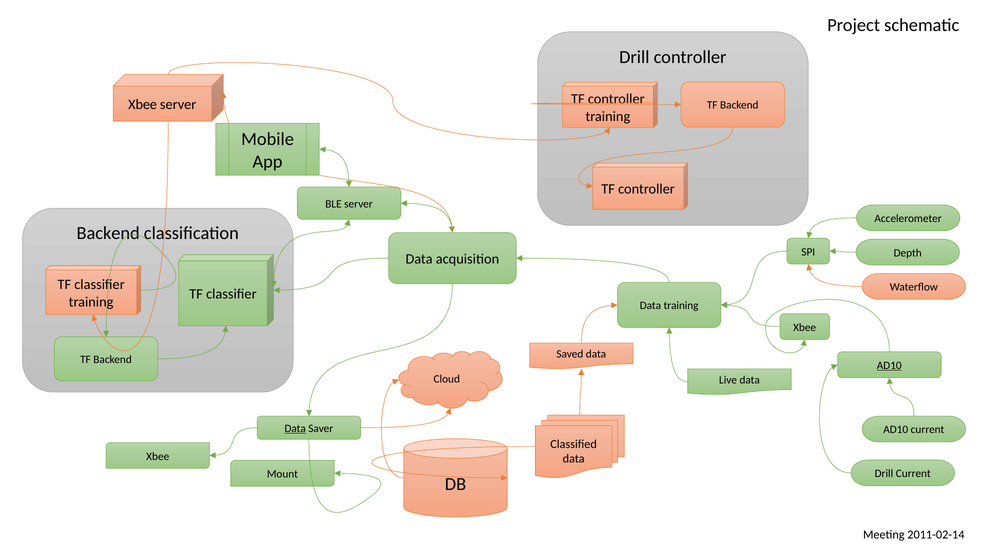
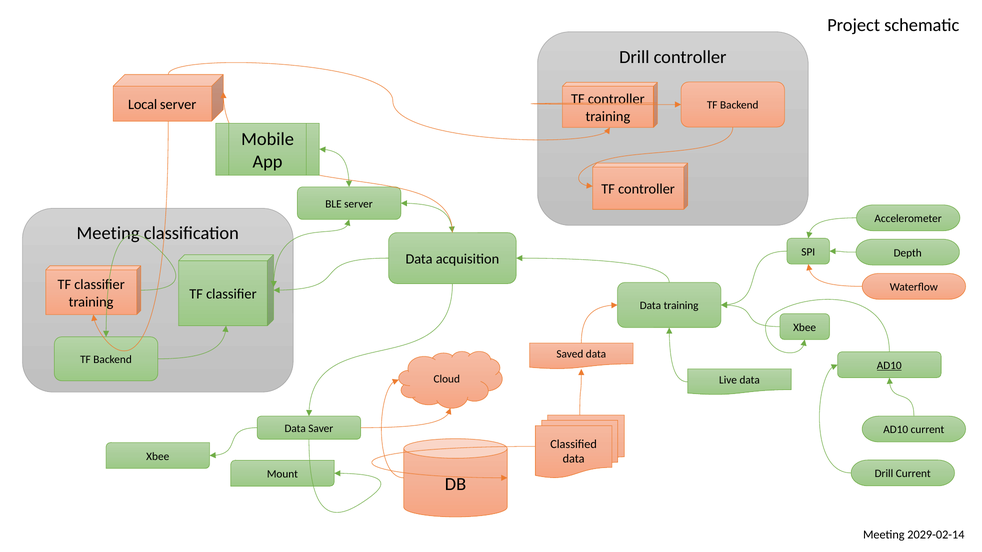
Xbee: Xbee -> Local (143, 105)
Backend: Backend -> Meeting (108, 233)
Data underline: present -> none (295, 429)
2011-02-14: 2011-02-14 -> 2029-02-14 (936, 535)
